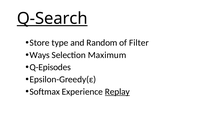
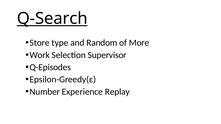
Filter: Filter -> More (139, 43)
Ways: Ways -> Work (40, 55)
Maximum: Maximum -> Supervisor (107, 55)
Softmax: Softmax -> Number (45, 92)
Replay underline: present -> none (117, 92)
